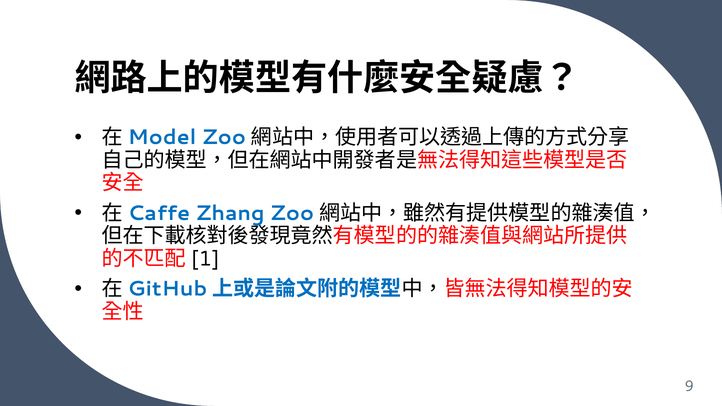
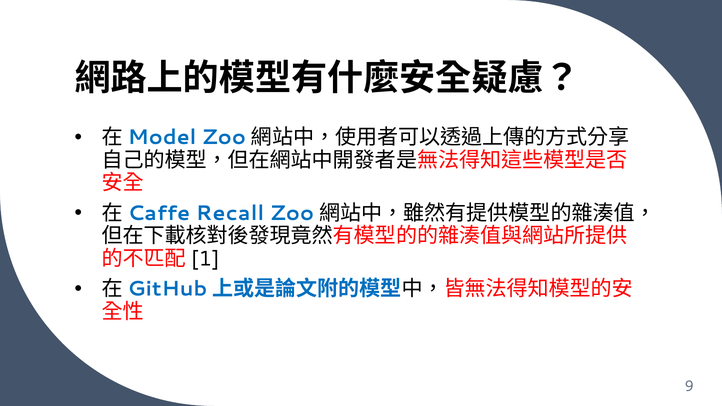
Zhang: Zhang -> Recall (230, 213)
